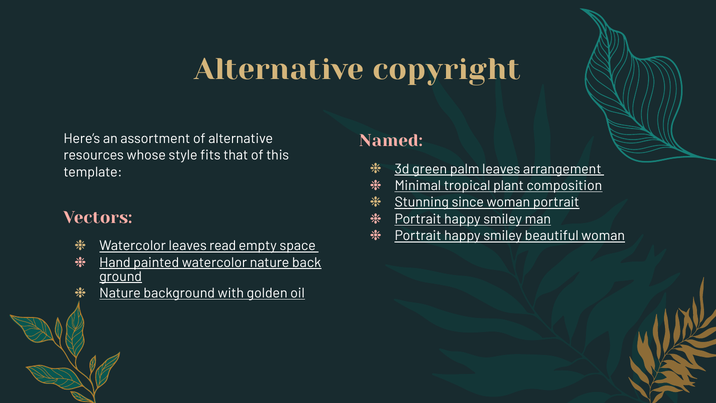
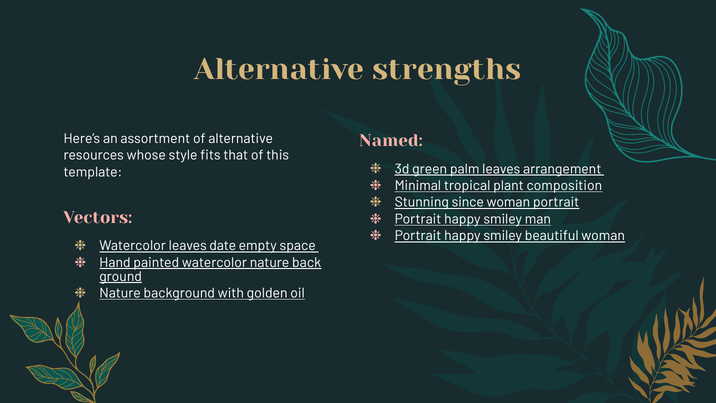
copyright: copyright -> strengths (447, 69)
read: read -> date (223, 246)
